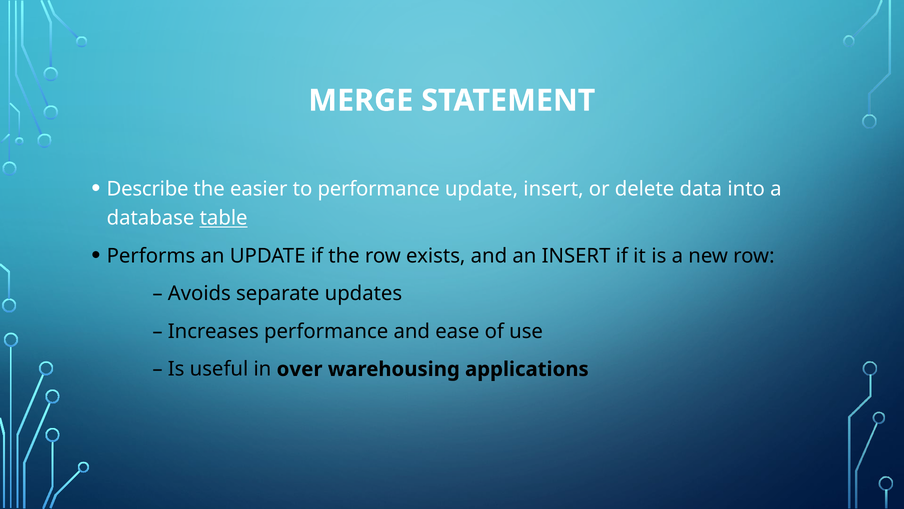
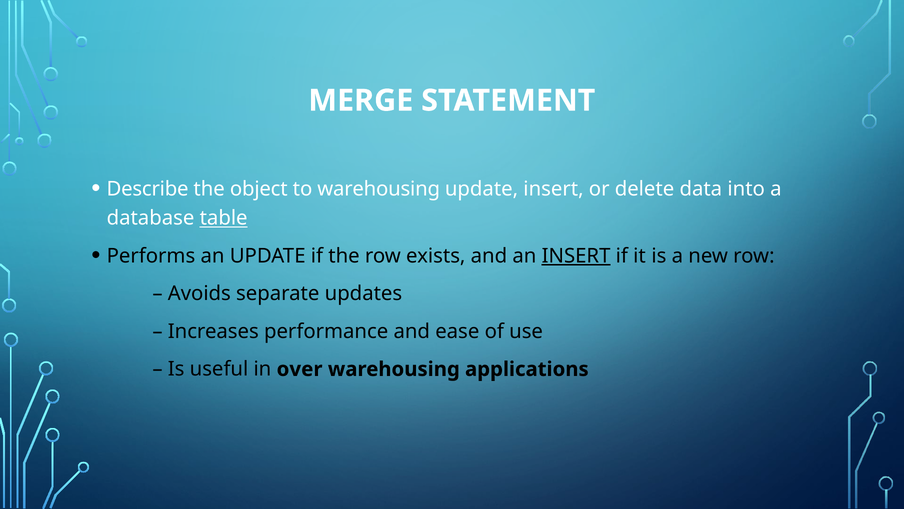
easier: easier -> object (259, 189)
to performance: performance -> warehousing (379, 189)
INSERT underline: none -> present (576, 256)
